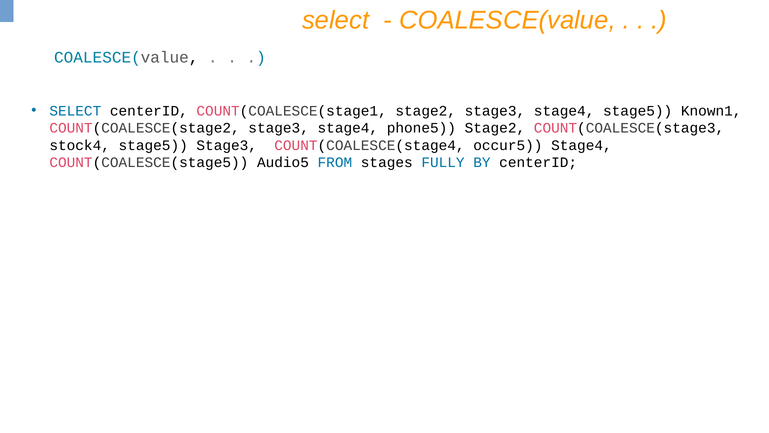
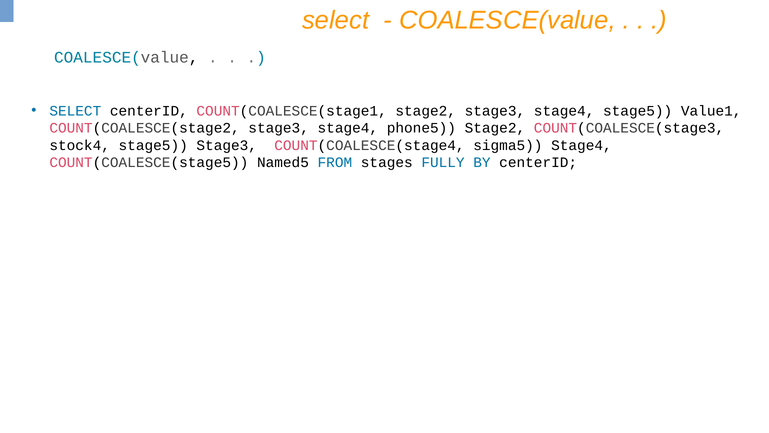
Known1: Known1 -> Value1 (711, 111)
occur5: occur5 -> sigma5 (508, 145)
Audio5: Audio5 -> Named5 (283, 163)
